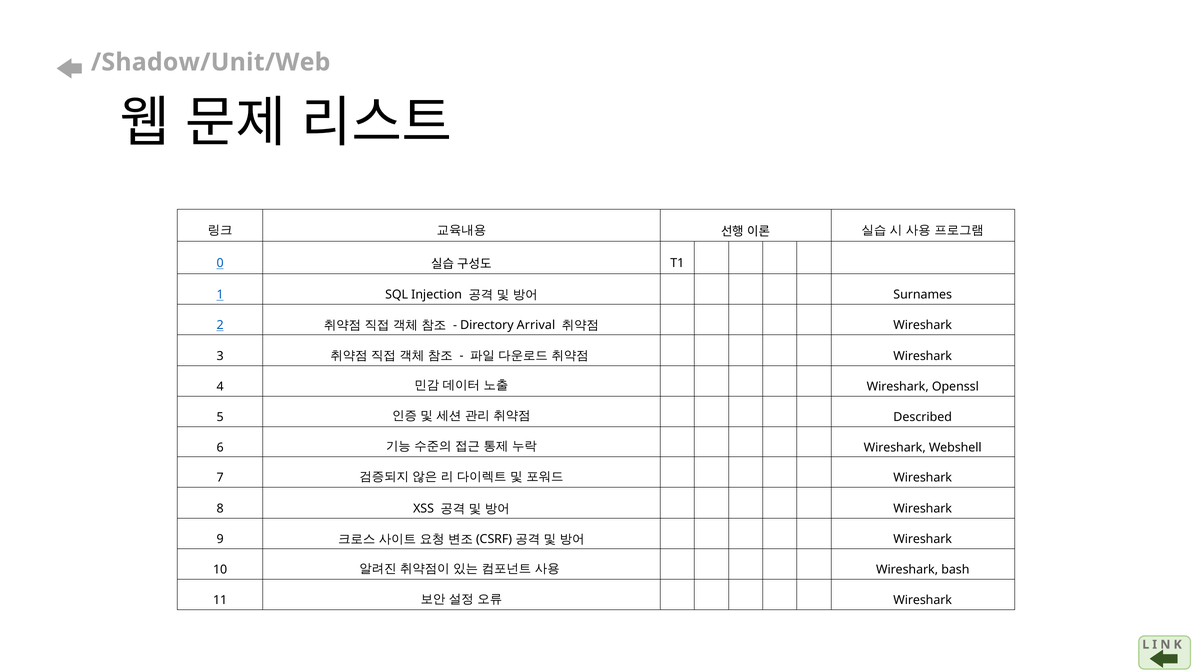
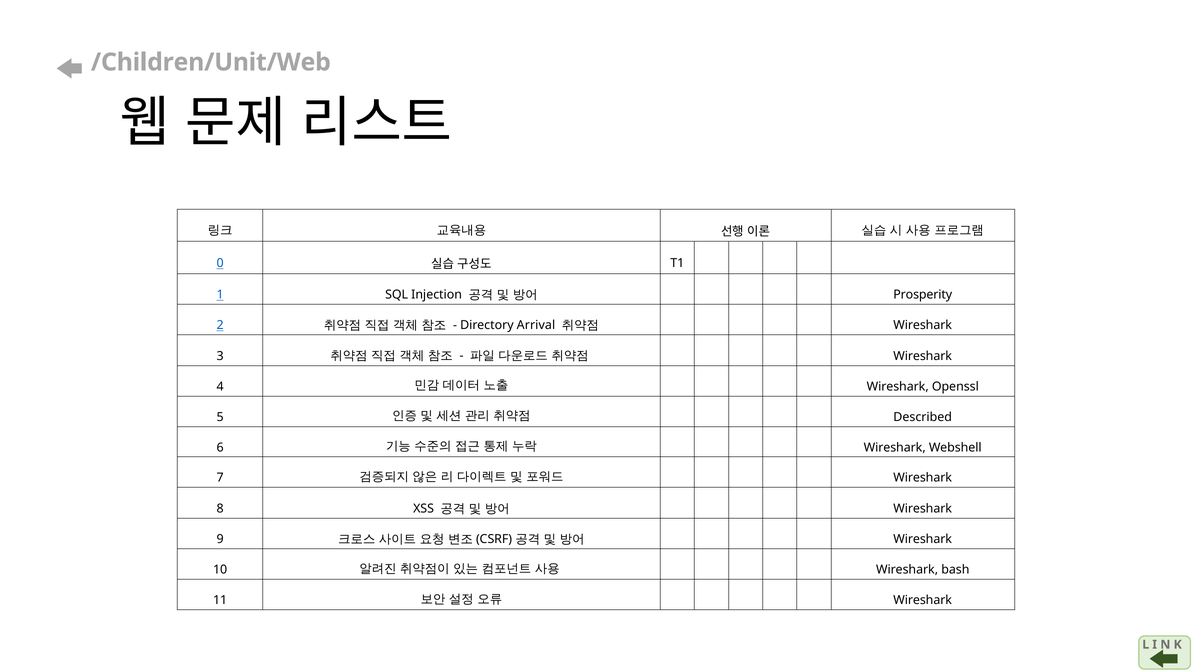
/Shadow/Unit/Web: /Shadow/Unit/Web -> /Children/Unit/Web (211, 62)
Surnames: Surnames -> Prosperity (923, 294)
